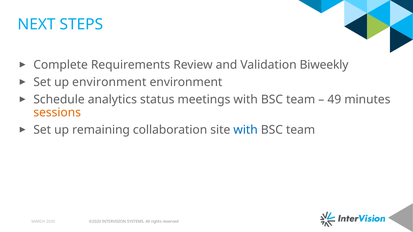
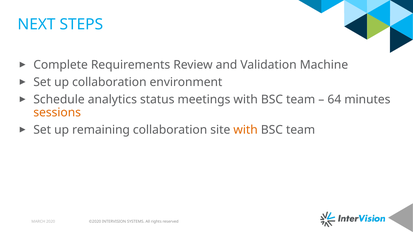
Biweekly: Biweekly -> Machine (324, 65)
up environment: environment -> collaboration (109, 82)
49: 49 -> 64 (334, 100)
with colour: blue -> orange (246, 130)
